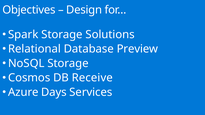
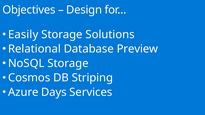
Spark: Spark -> Easily (23, 35)
Receive: Receive -> Striping (92, 78)
